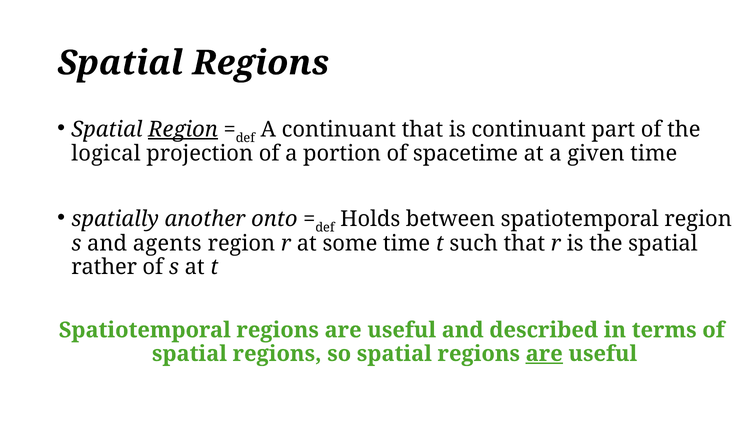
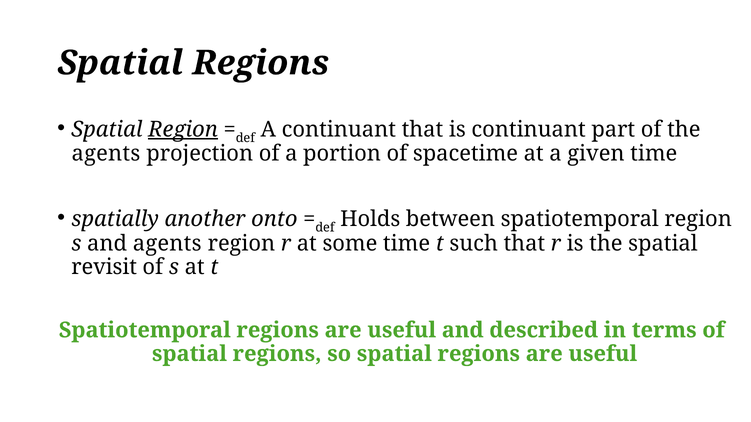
logical: logical -> agents (106, 154)
rather: rather -> revisit (104, 267)
are underline: present -> none (544, 354)
